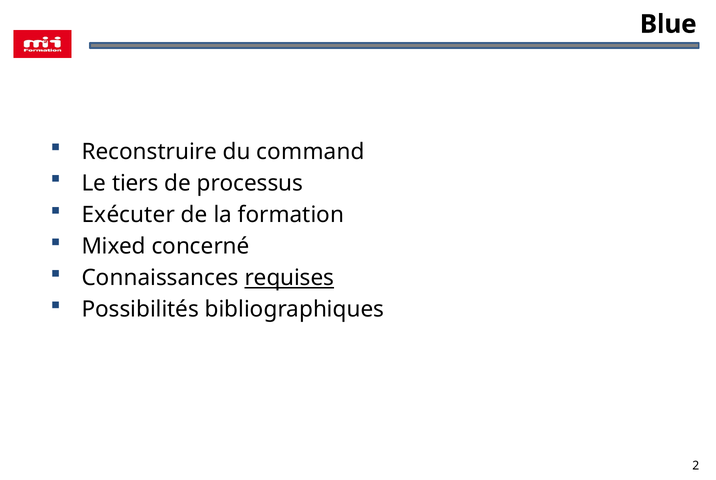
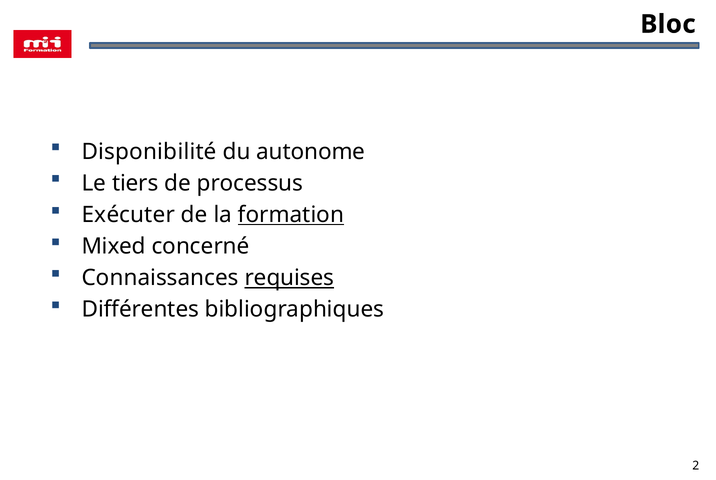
Blue: Blue -> Bloc (668, 24)
Reconstruire: Reconstruire -> Disponibilité (149, 152)
command: command -> autonome (311, 152)
formation underline: none -> present (291, 215)
Possibilités: Possibilités -> Différentes (140, 309)
